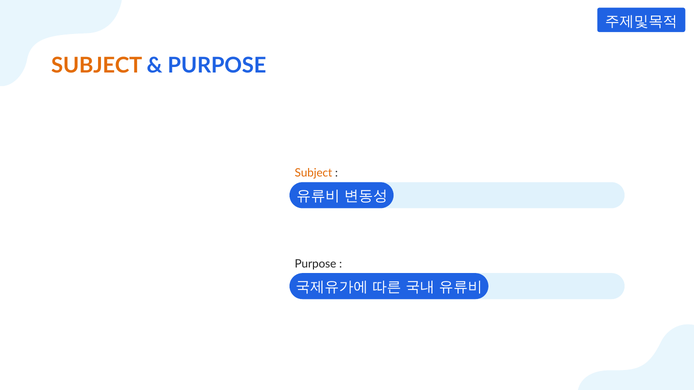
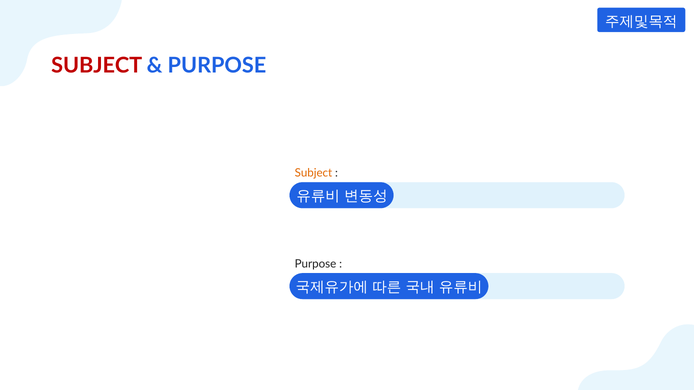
SUBJECT colour: orange -> red (97, 66)
